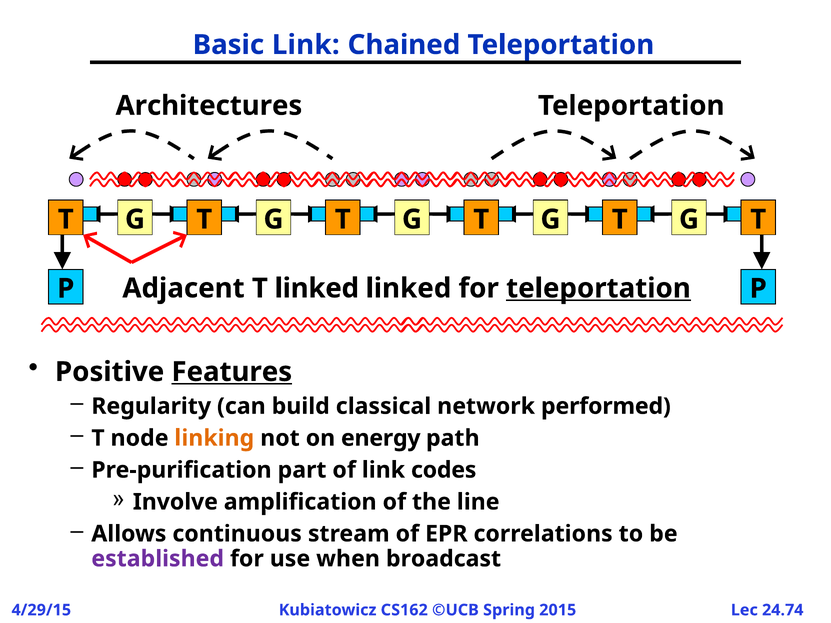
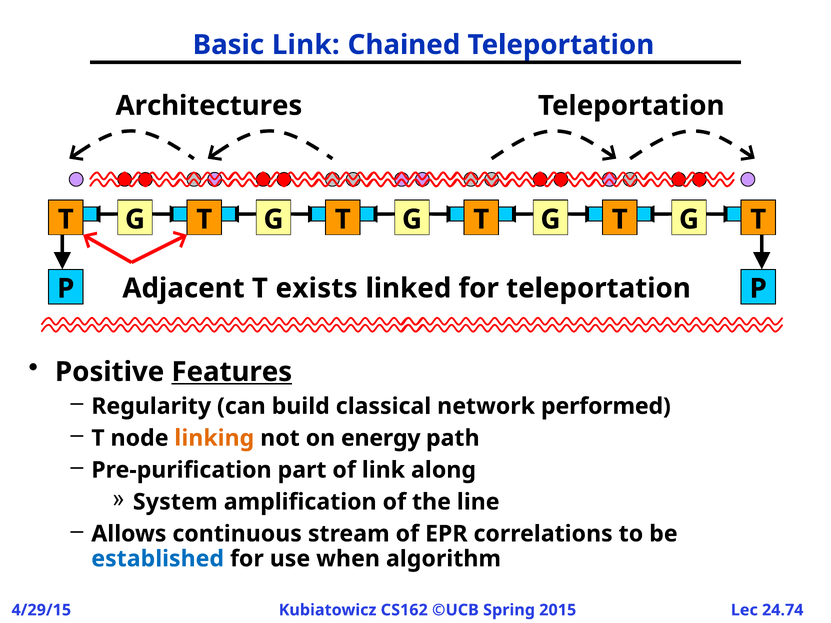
T linked: linked -> exists (317, 288)
teleportation underline: present -> none (598, 288)
codes: codes -> along (444, 470)
Involve: Involve -> System (175, 502)
established colour: purple -> blue (158, 559)
broadcast: broadcast -> algorithm (443, 559)
